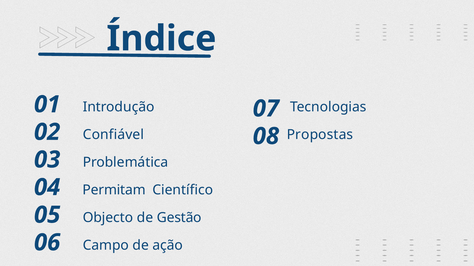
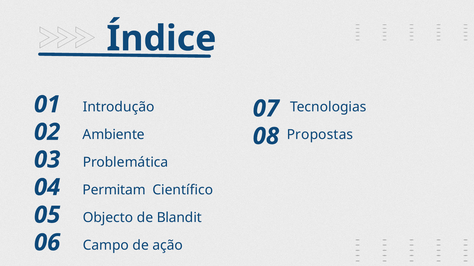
Confiável: Confiável -> Ambiente (114, 135)
Gestão: Gestão -> Blandit (179, 218)
